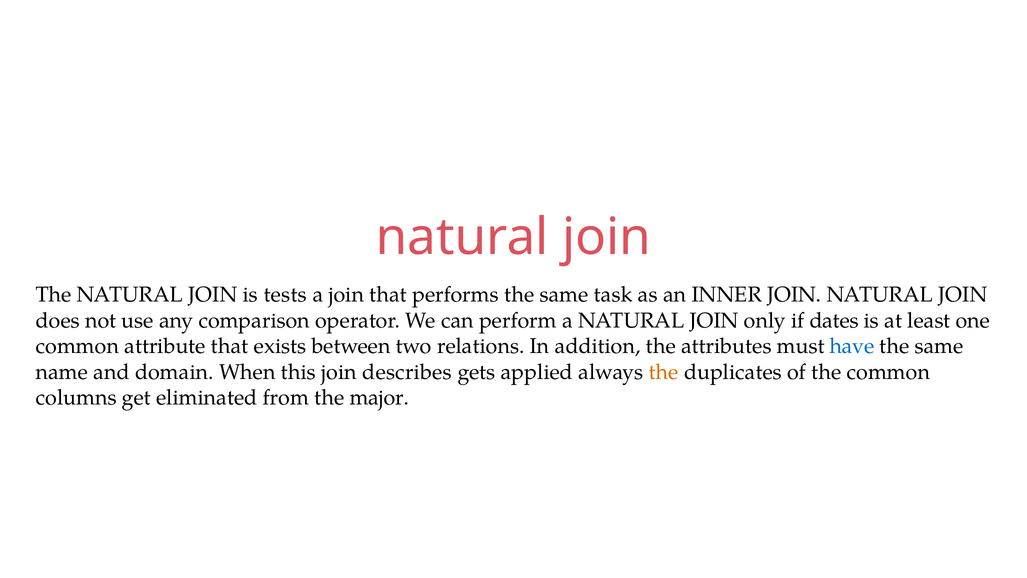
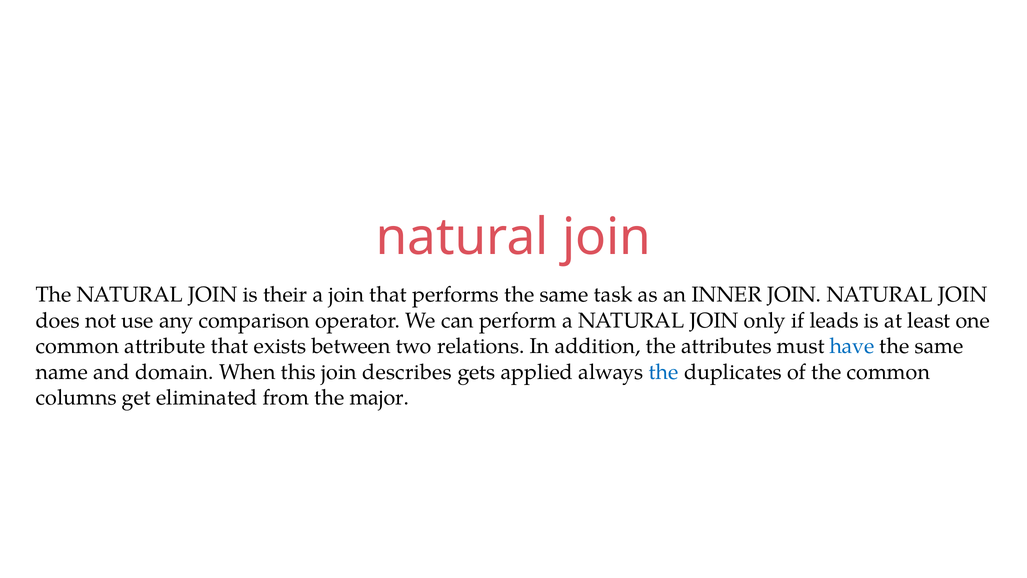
tests: tests -> their (285, 295)
dates: dates -> leads (834, 320)
the colour: orange -> blue (664, 372)
